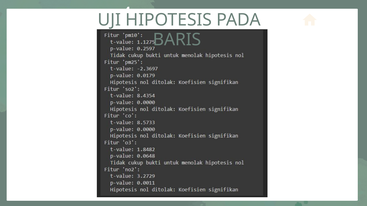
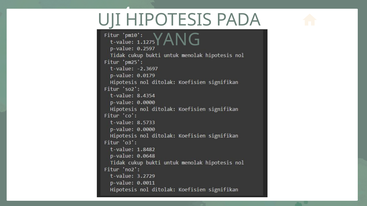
BARIS: BARIS -> YANG (177, 40)
